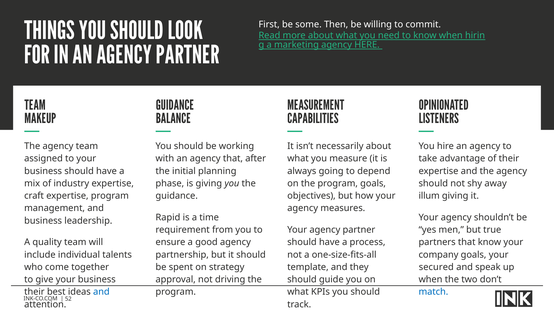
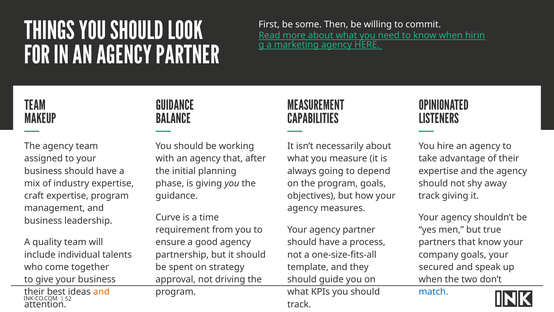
illum: illum -> track (429, 196)
Rapid: Rapid -> Curve (168, 217)
and colour: blue -> orange (101, 292)
